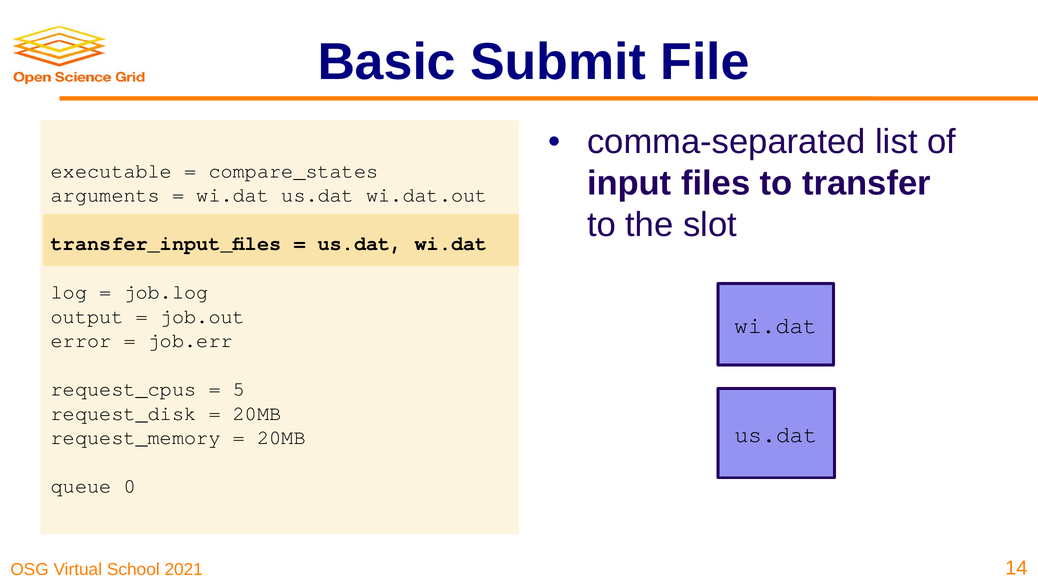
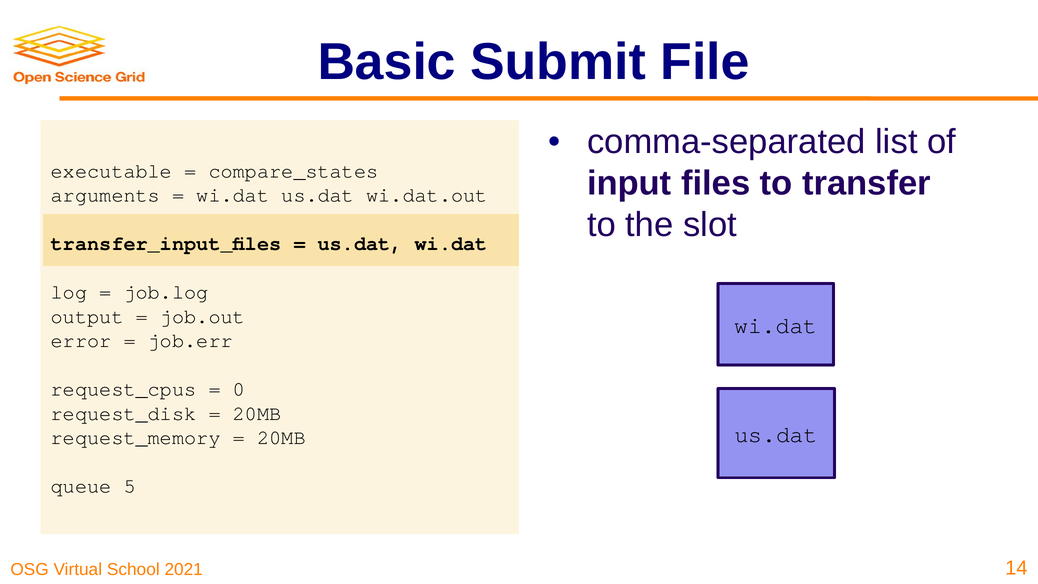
5: 5 -> 0 (239, 389)
0: 0 -> 5 (130, 486)
